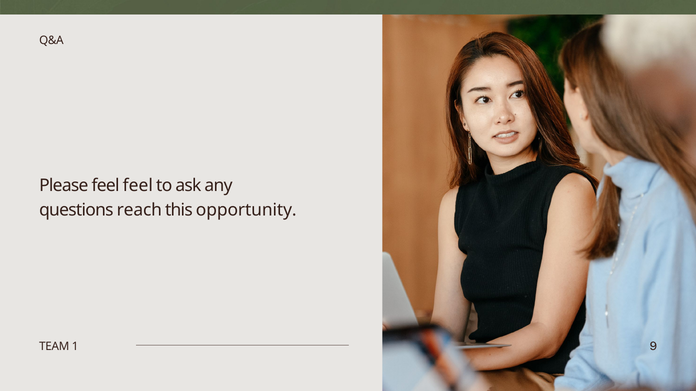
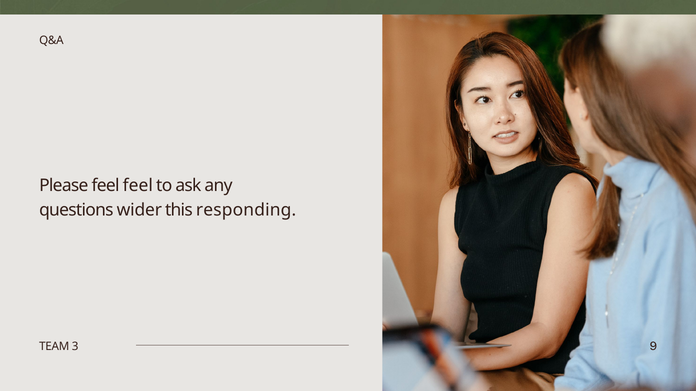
reach: reach -> wider (139, 210)
opportunity: opportunity -> responding (246, 210)
1: 1 -> 3 (75, 347)
